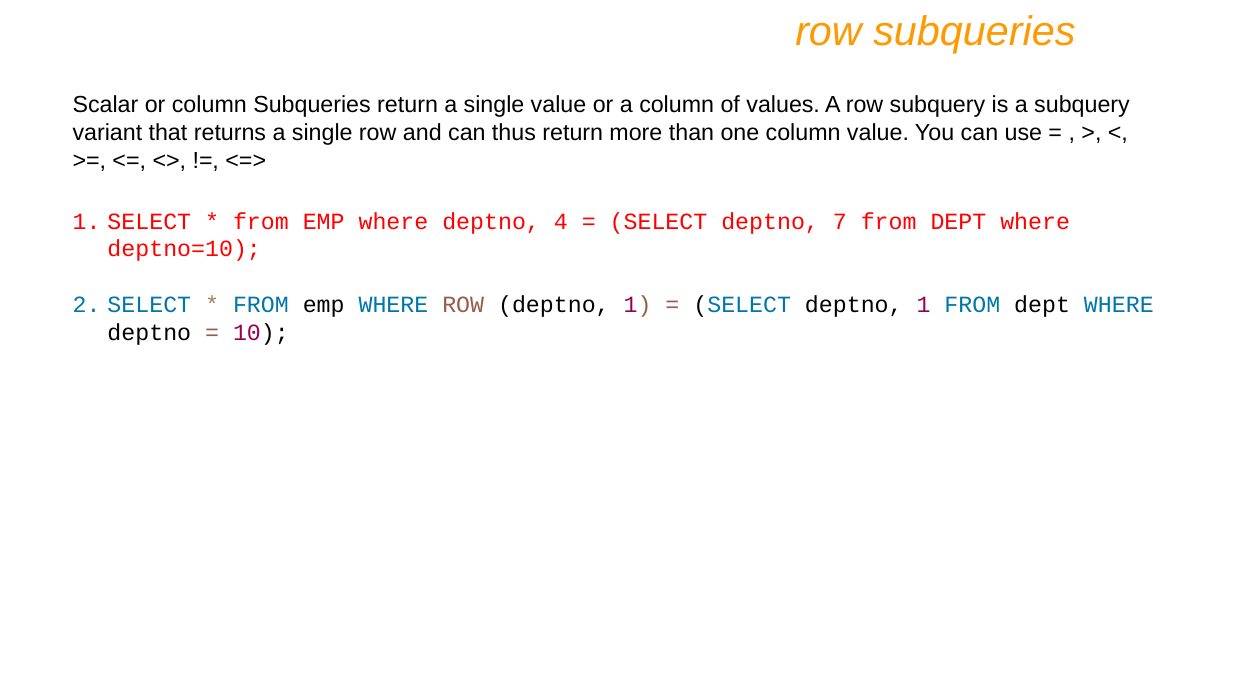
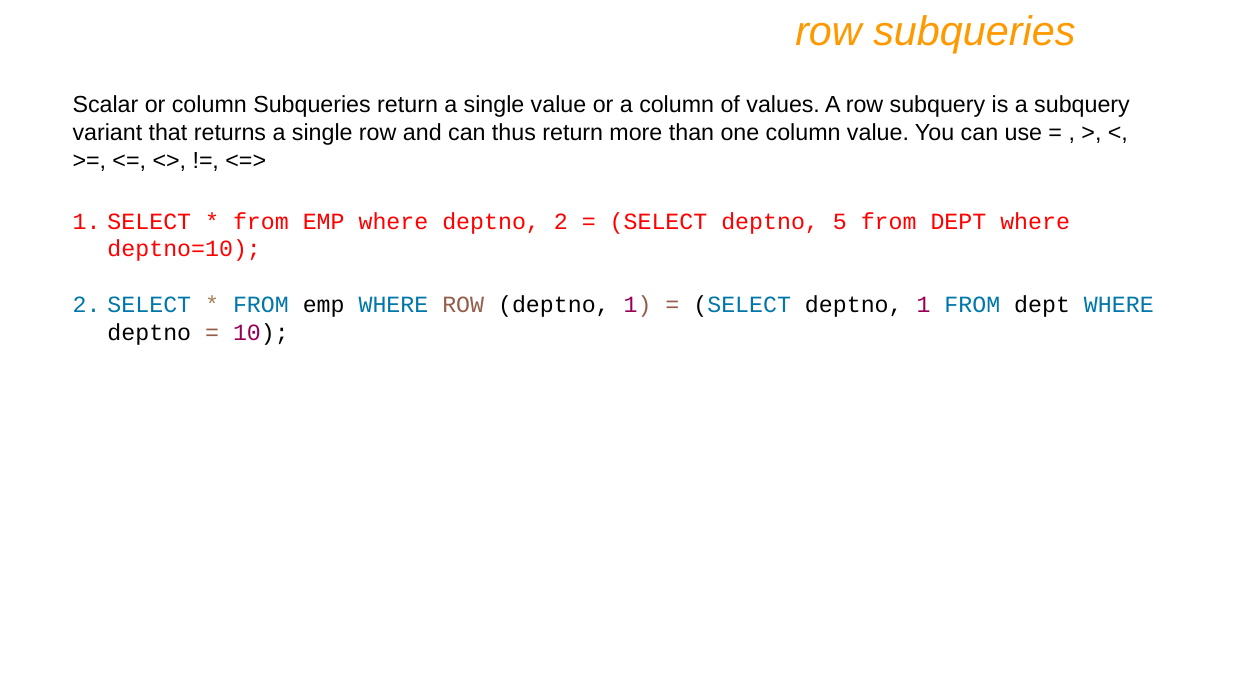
deptno 4: 4 -> 2 (561, 222)
7: 7 -> 5 (840, 222)
